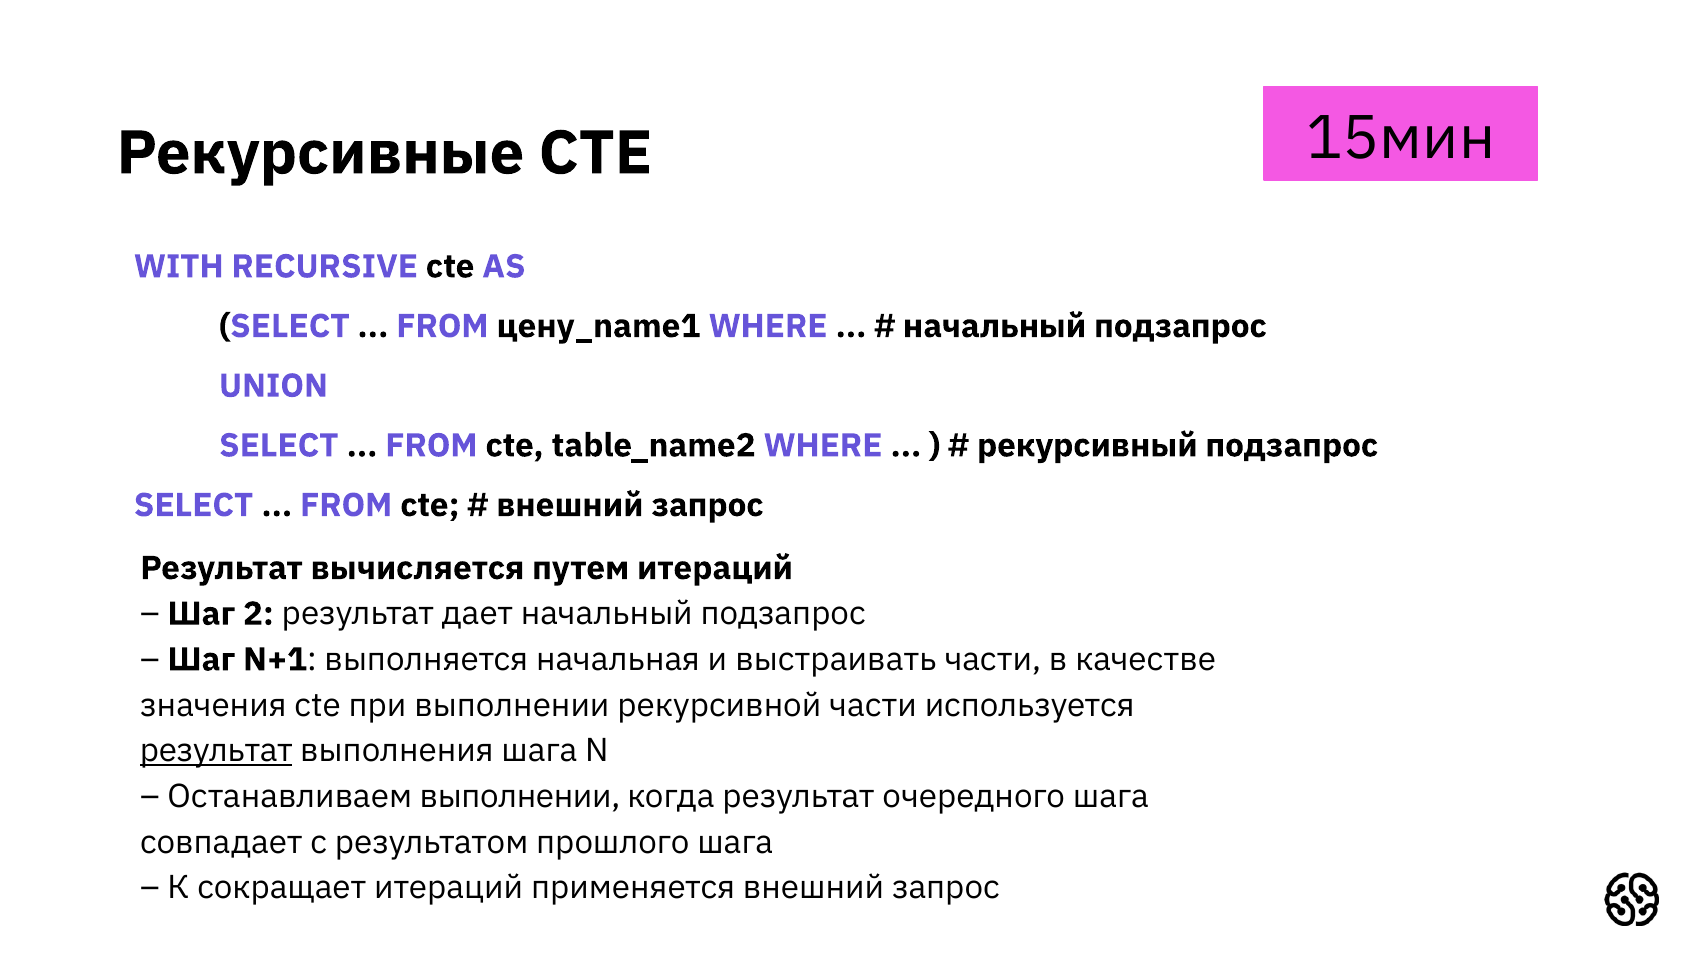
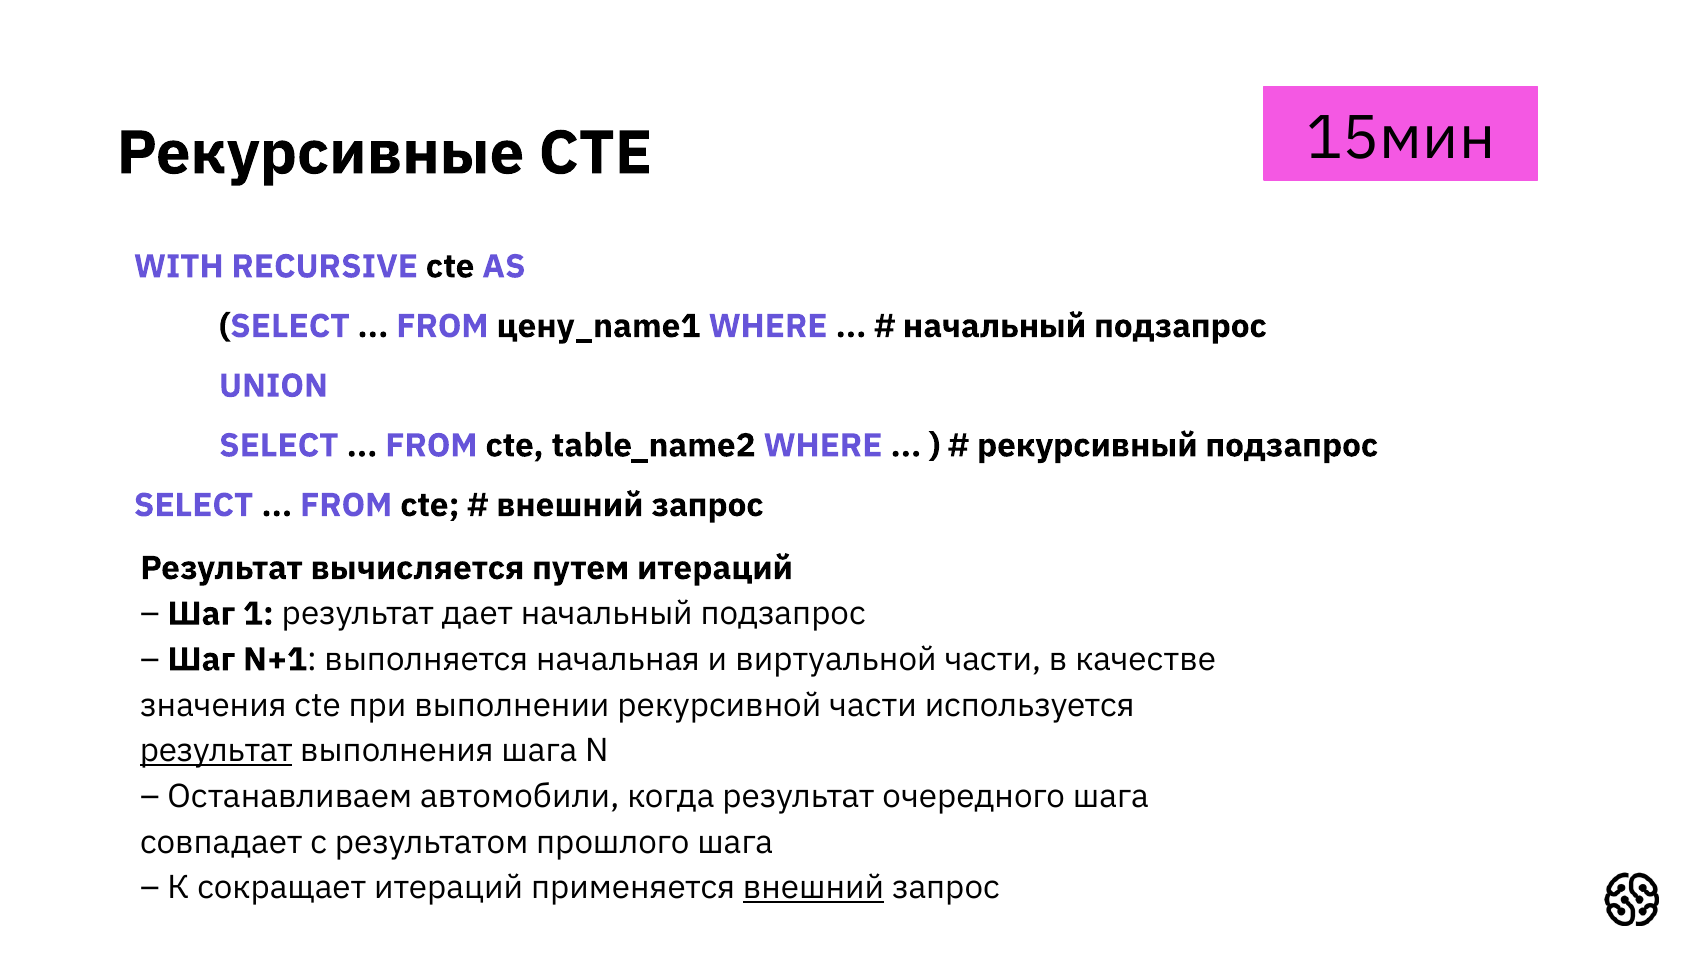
2: 2 -> 1 (258, 614)
выстраивать: выстраивать -> виртуальной (836, 660)
Останавливаем выполнении: выполнении -> автомобили (520, 797)
внешний underline: none -> present (813, 888)
